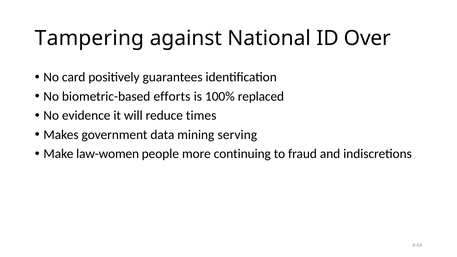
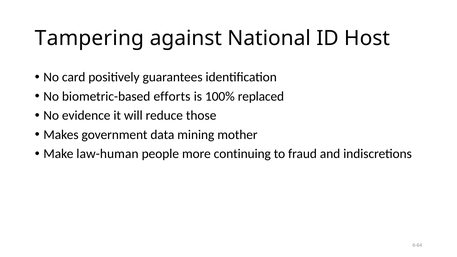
Over: Over -> Host (367, 38)
times: times -> those (201, 116)
serving: serving -> mother (237, 135)
law-women: law-women -> law-human (107, 154)
